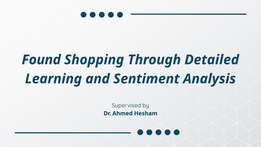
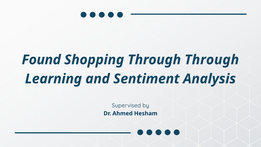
Through Detailed: Detailed -> Through (212, 60)
